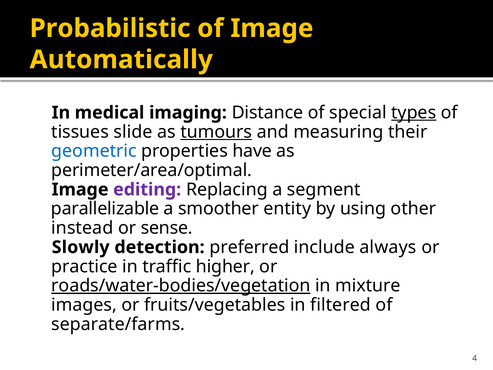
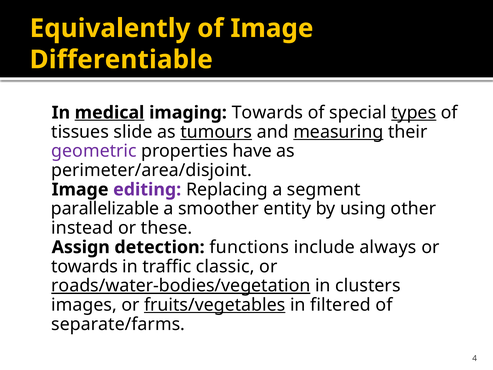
Probabilistic: Probabilistic -> Equivalently (110, 28)
Automatically: Automatically -> Differentiable (121, 60)
medical underline: none -> present (110, 113)
imaging Distance: Distance -> Towards (267, 113)
measuring underline: none -> present (338, 132)
geometric colour: blue -> purple (94, 151)
perimeter/area/optimal: perimeter/area/optimal -> perimeter/area/disjoint (152, 170)
sense: sense -> these (167, 228)
Slowly: Slowly -> Assign (81, 247)
preferred: preferred -> functions (249, 247)
practice: practice -> towards (85, 266)
higher: higher -> classic (225, 266)
mixture: mixture -> clusters (368, 286)
fruits/vegetables underline: none -> present (215, 305)
